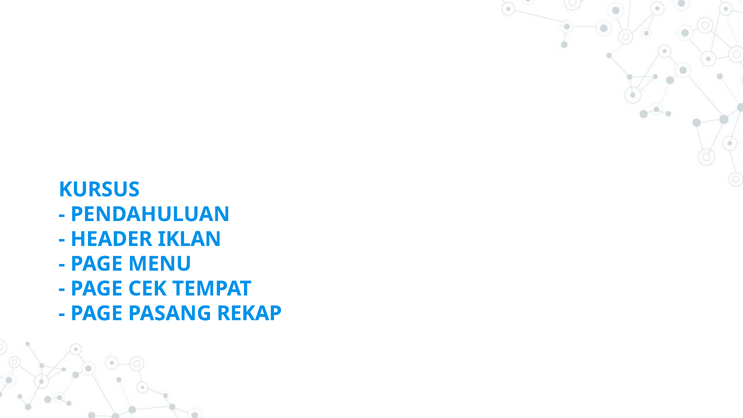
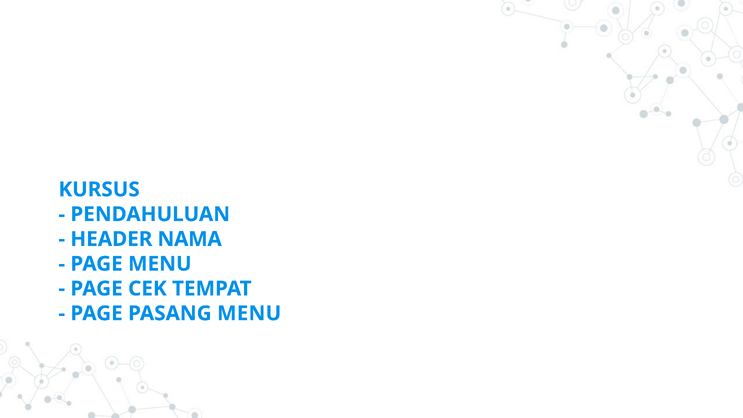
IKLAN: IKLAN -> NAMA (190, 239)
PASANG REKAP: REKAP -> MENU (249, 313)
